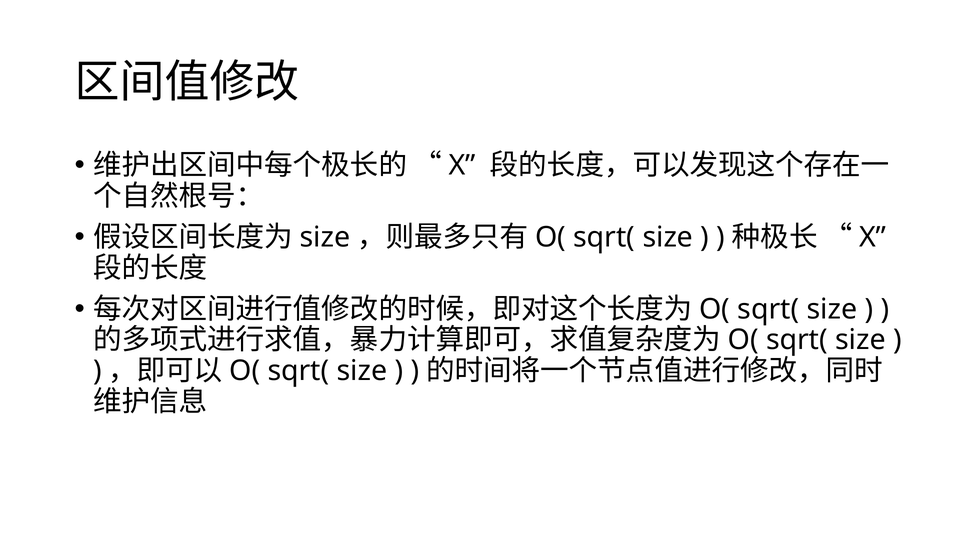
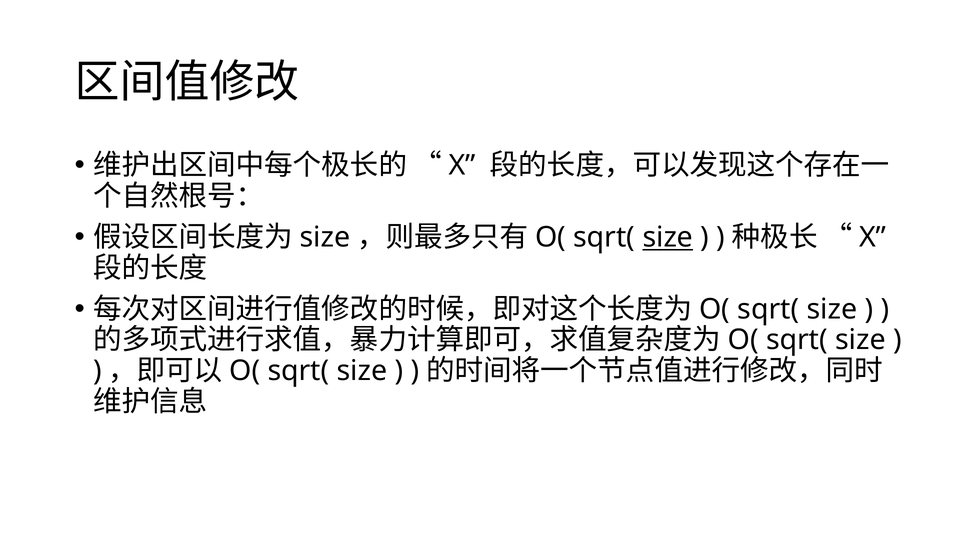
size underline: none -> present (668, 237)
